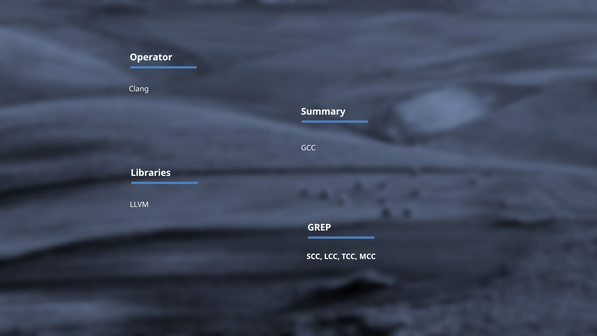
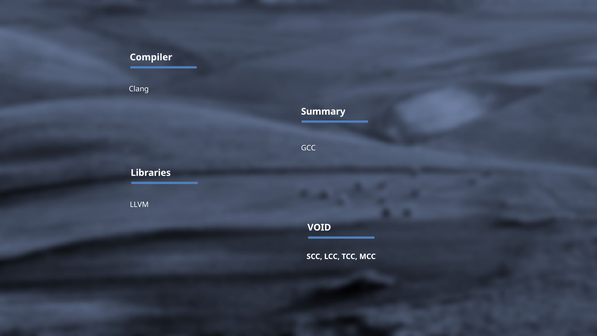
Operator: Operator -> Compiler (151, 57)
GREP: GREP -> VOID (319, 227)
